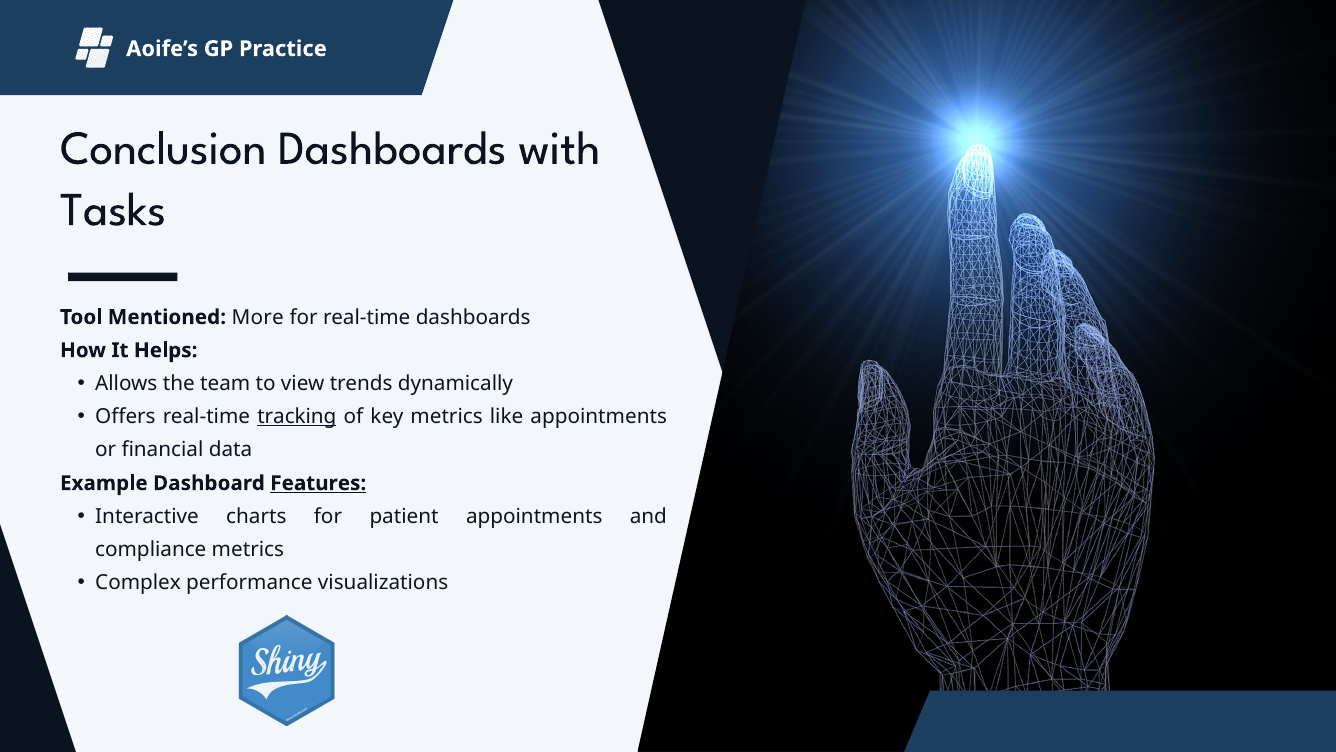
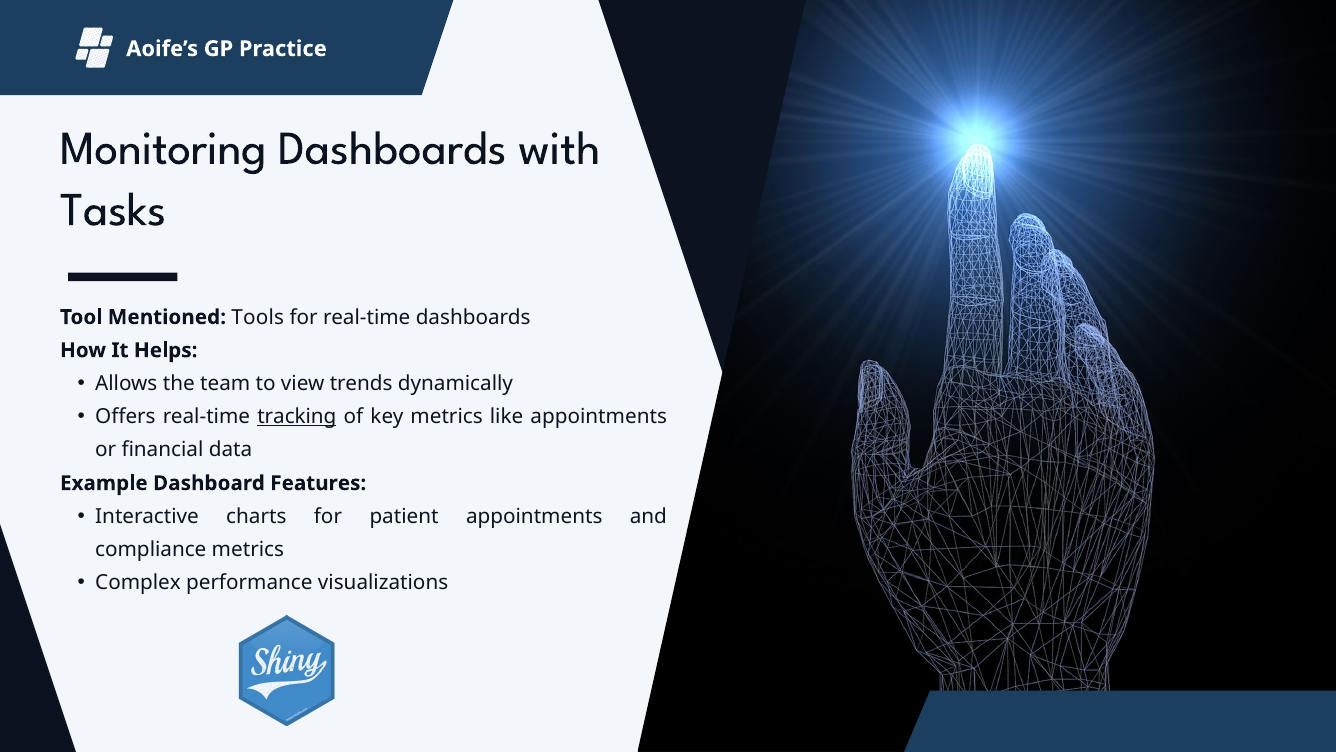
Conclusion: Conclusion -> Monitoring (163, 148)
More: More -> Tools (258, 317)
Features underline: present -> none (318, 483)
